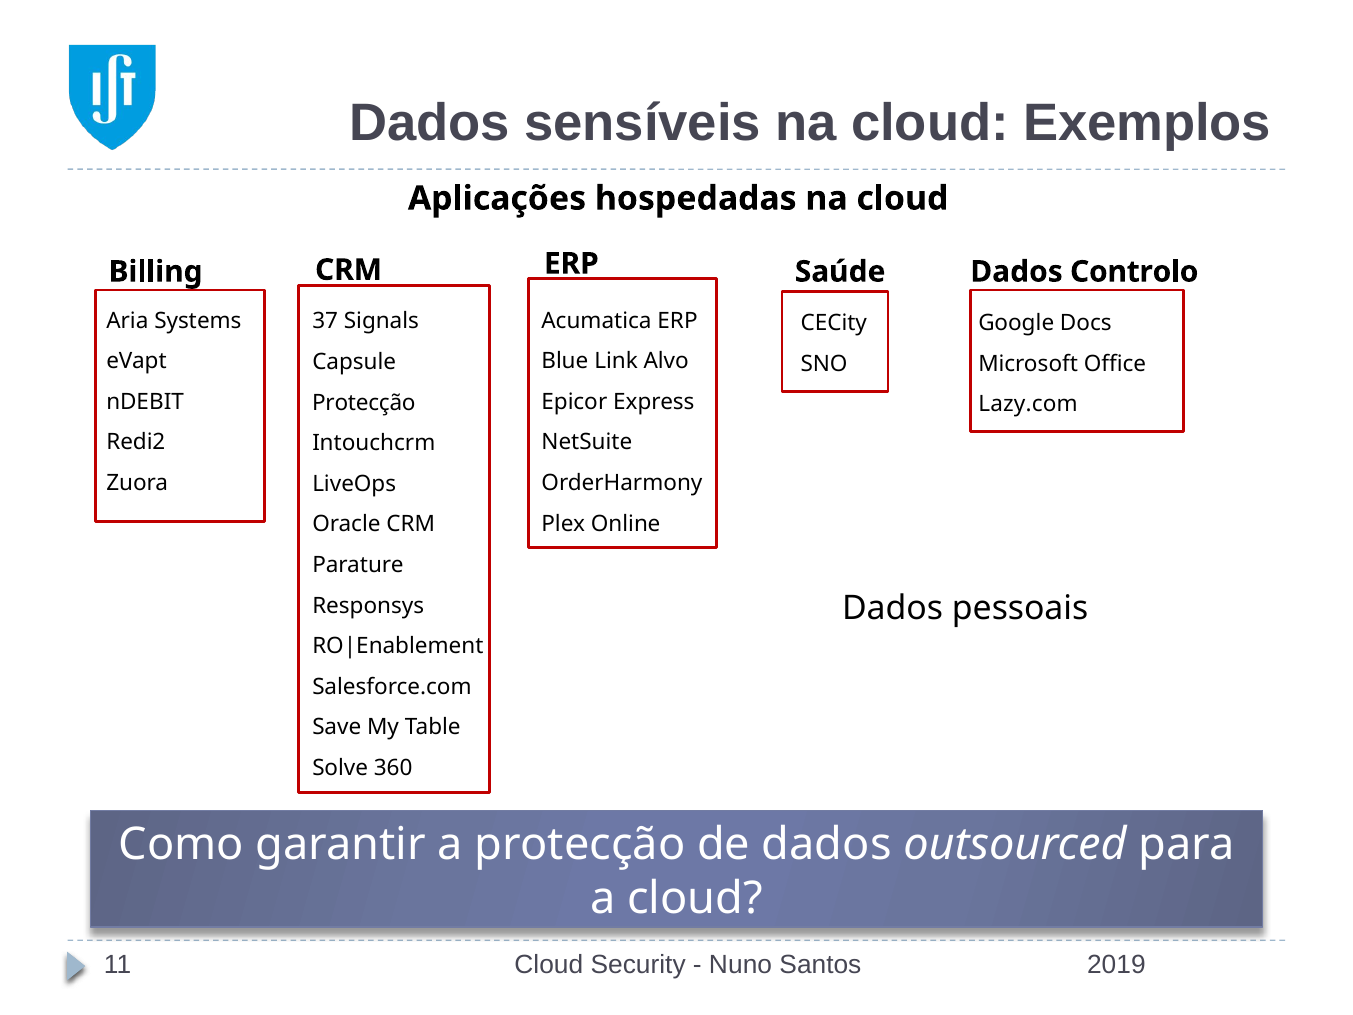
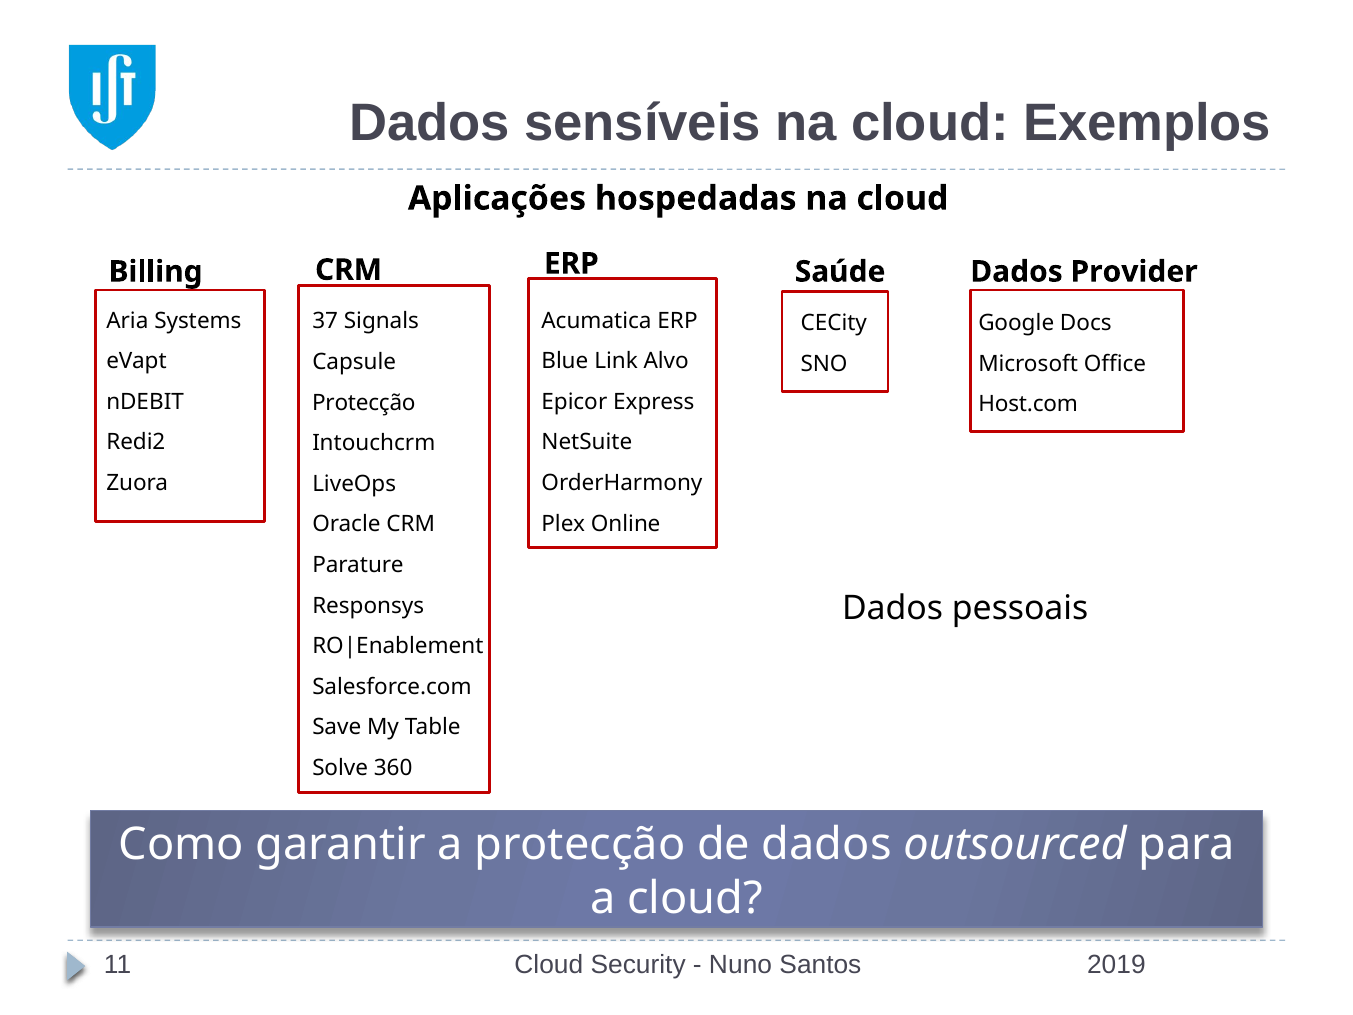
Controlo: Controlo -> Provider (1134, 272)
Lazy.com: Lazy.com -> Host.com (1028, 404)
